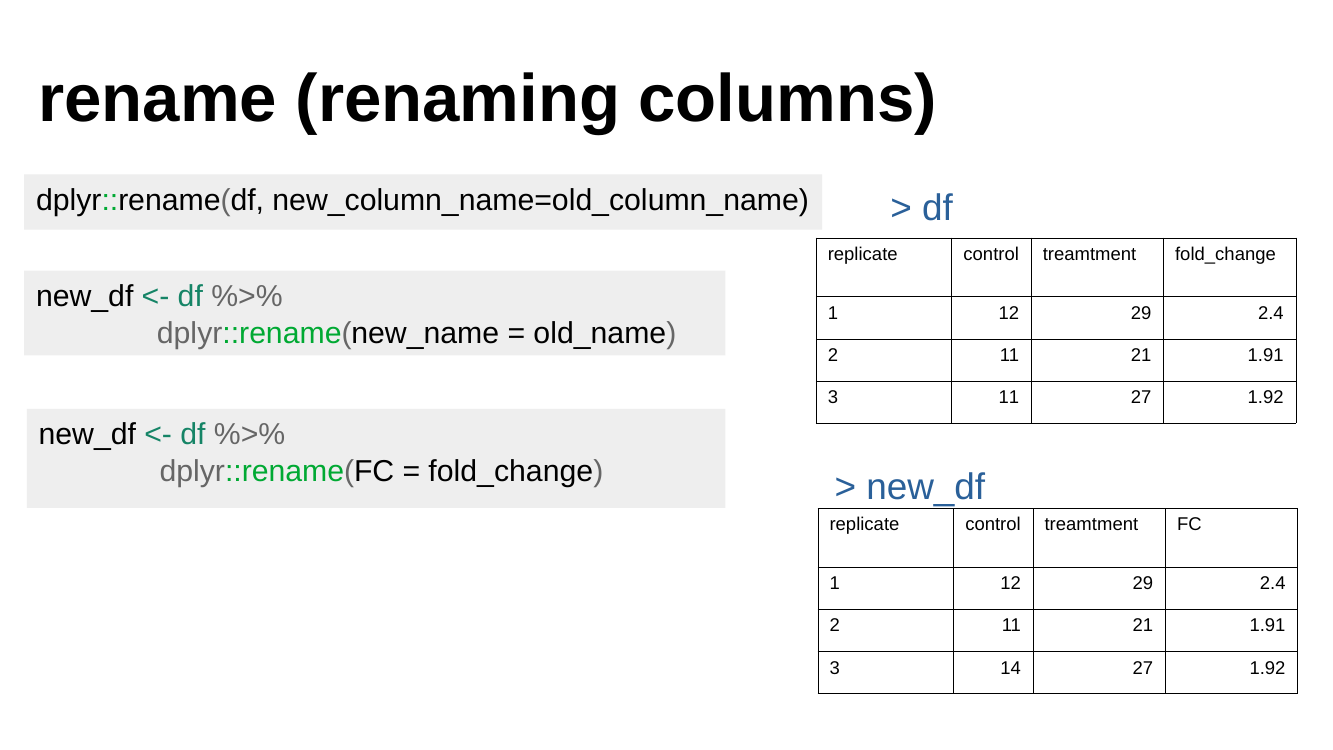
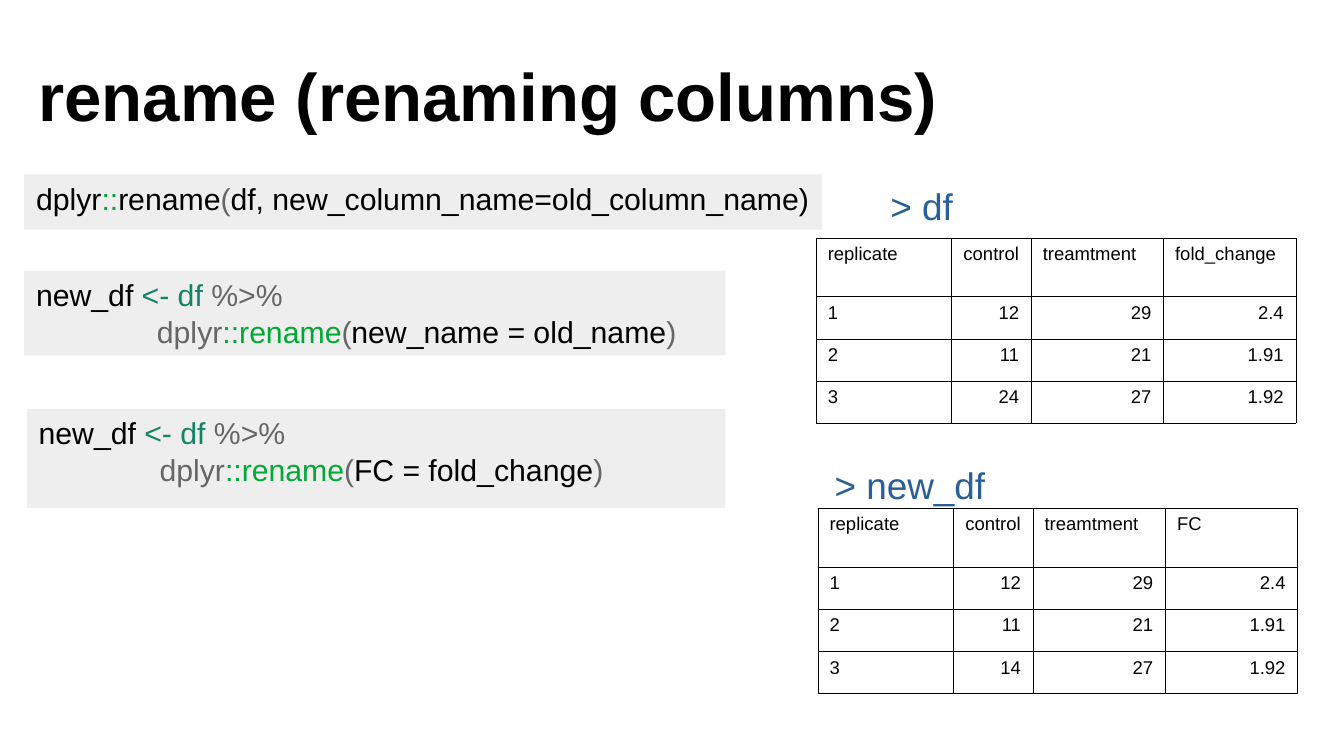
3 11: 11 -> 24 (1009, 397)
